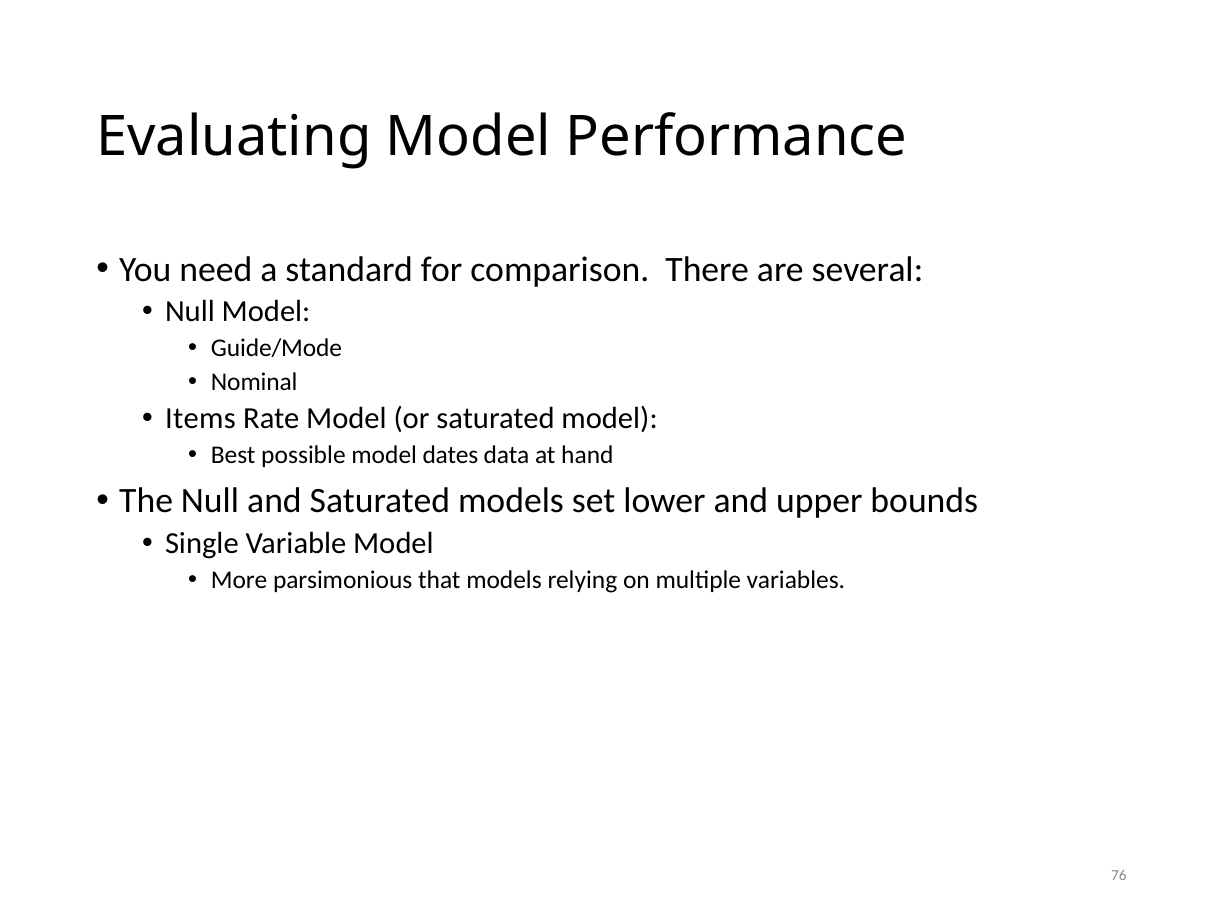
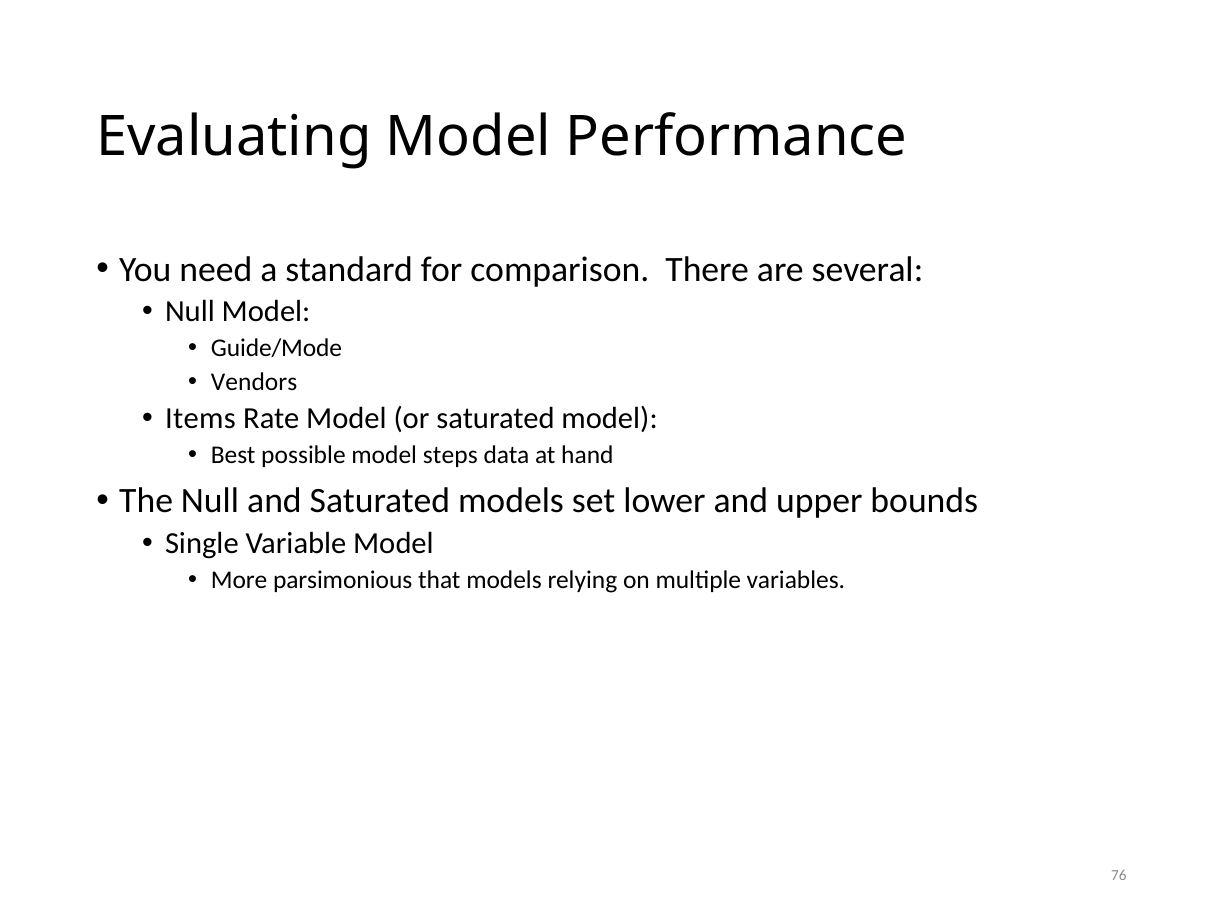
Nominal: Nominal -> Vendors (254, 382)
dates: dates -> steps (450, 455)
